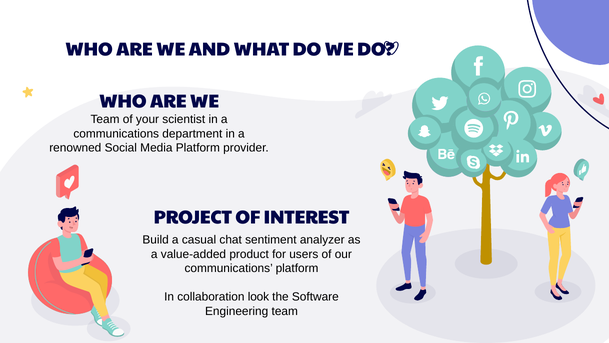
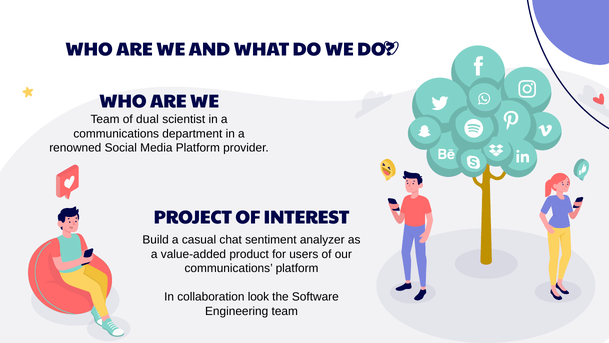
your: your -> dual (147, 119)
